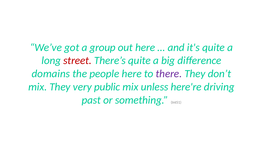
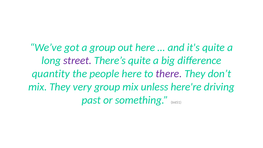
street colour: red -> purple (78, 61)
domains: domains -> quantity (51, 74)
very public: public -> group (107, 87)
